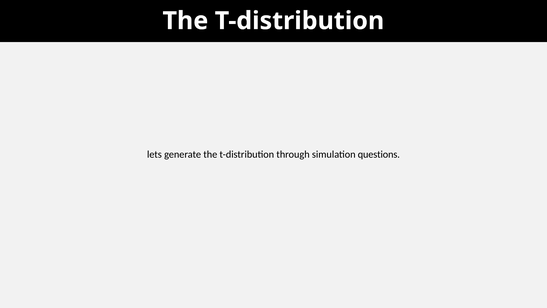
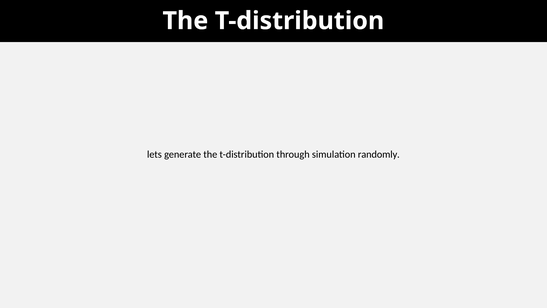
questions: questions -> randomly (379, 154)
